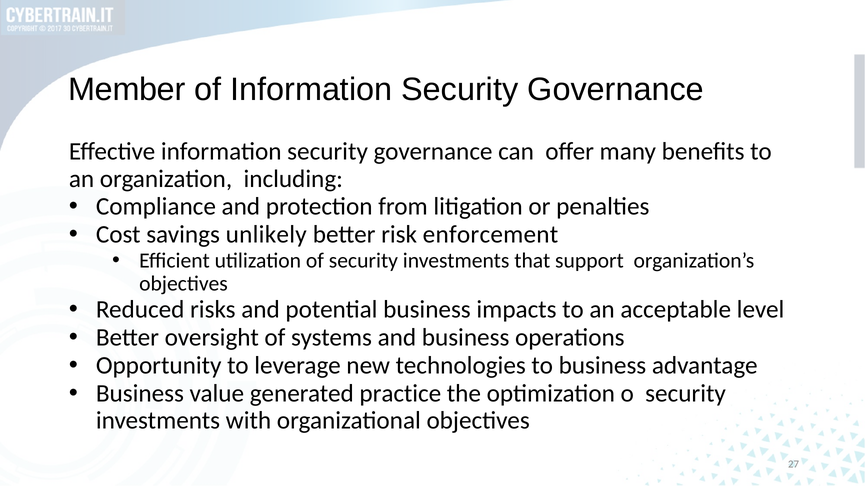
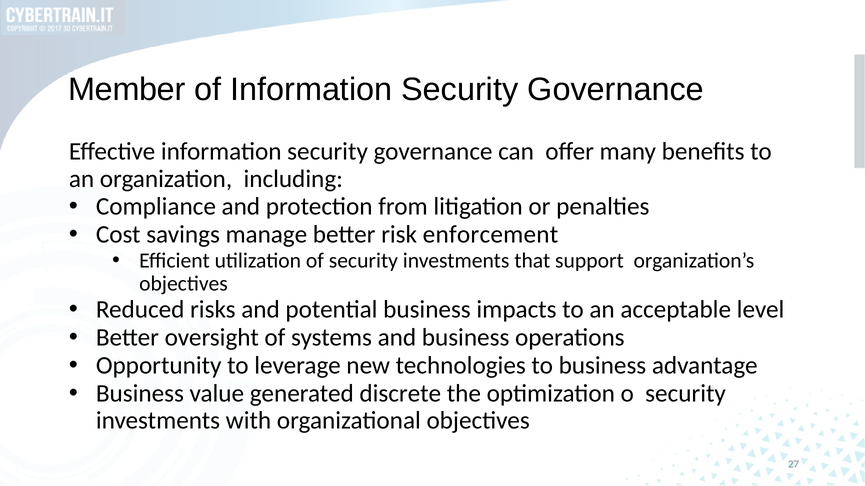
unlikely: unlikely -> manage (266, 235)
practice: practice -> discrete (400, 394)
